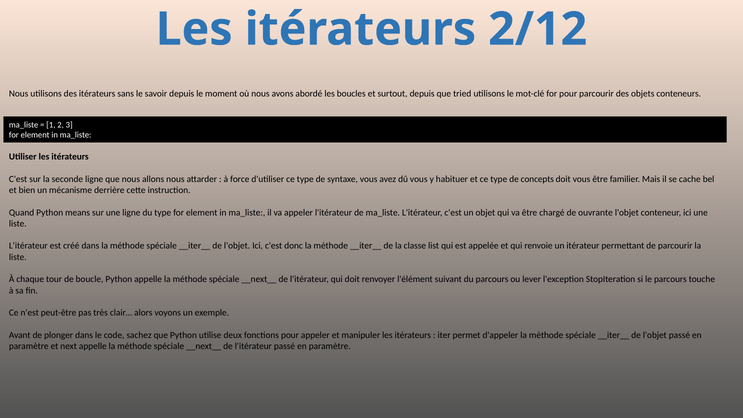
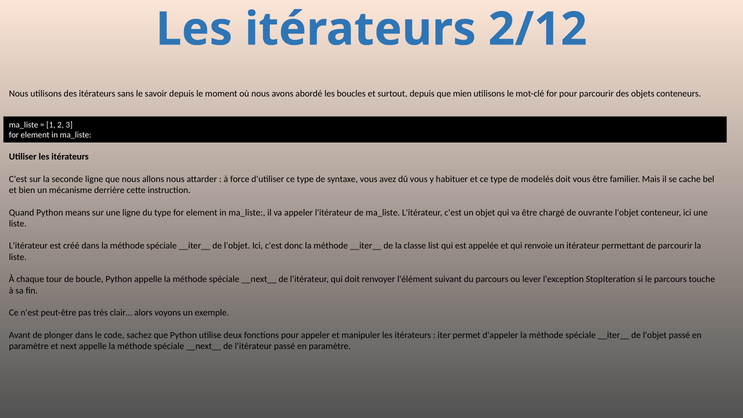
tried: tried -> mien (462, 94)
concepts: concepts -> modelés (537, 179)
